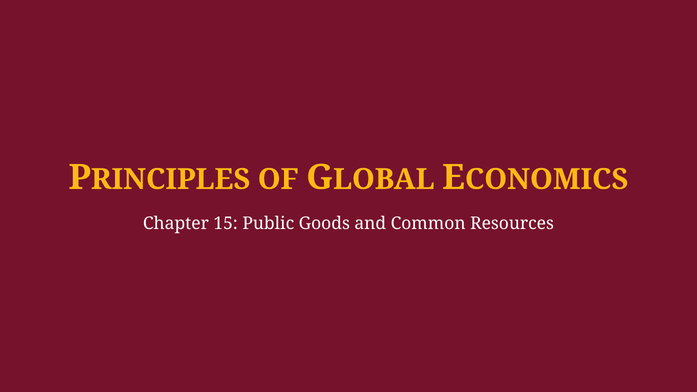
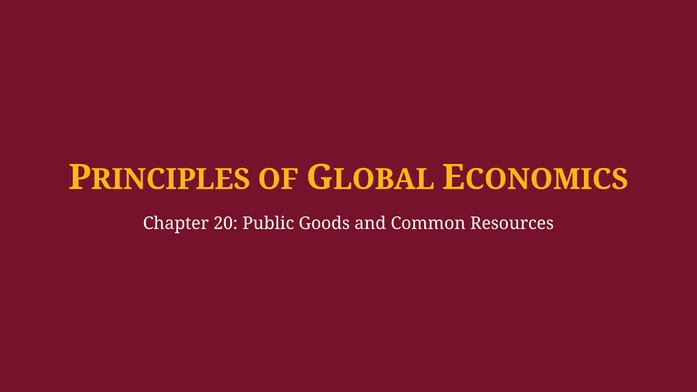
15: 15 -> 20 (226, 223)
